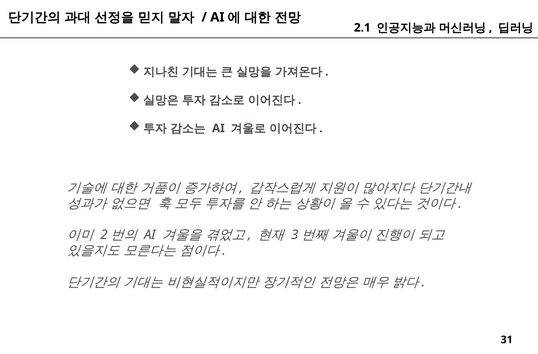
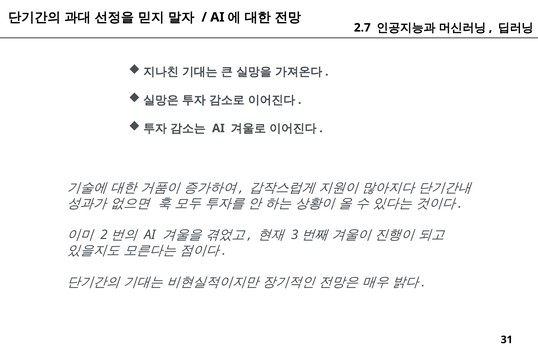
2.1: 2.1 -> 2.7 (362, 28)
